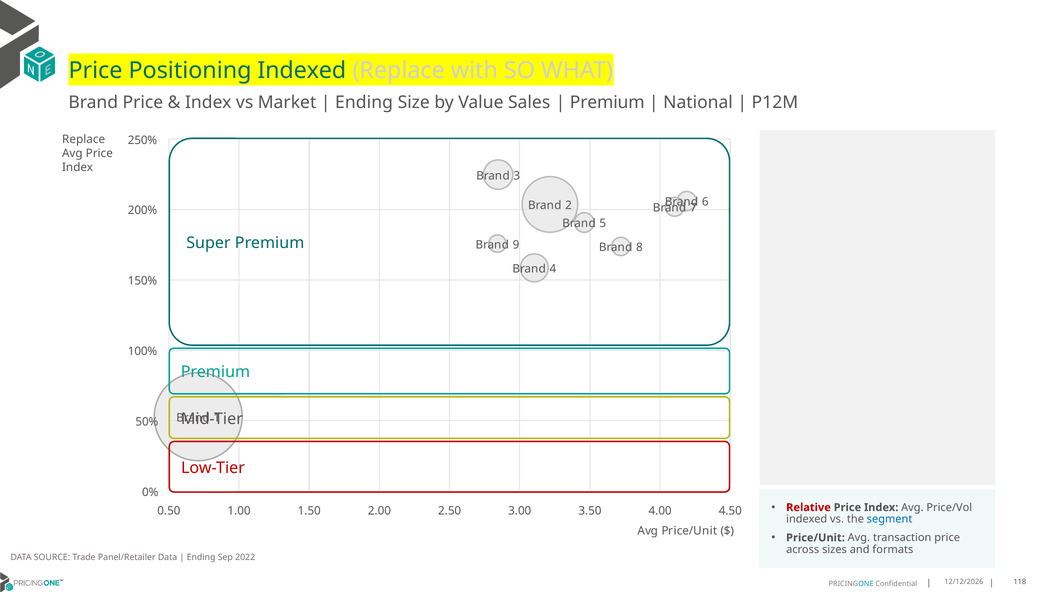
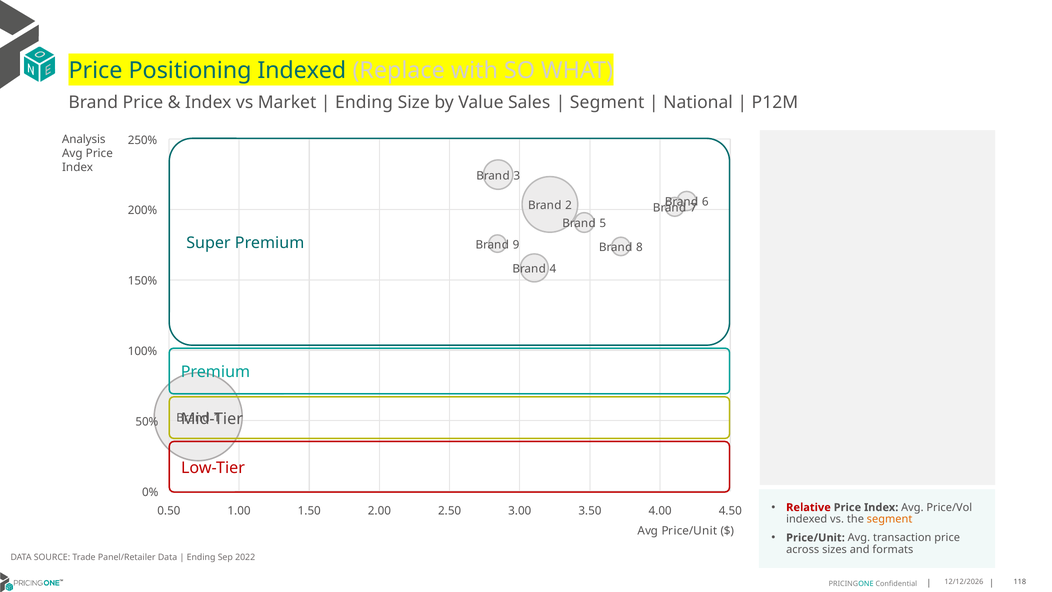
Premium: Premium -> Segment (607, 103)
Replace: Replace -> Analysis (84, 139)
segment colour: blue -> orange (890, 519)
